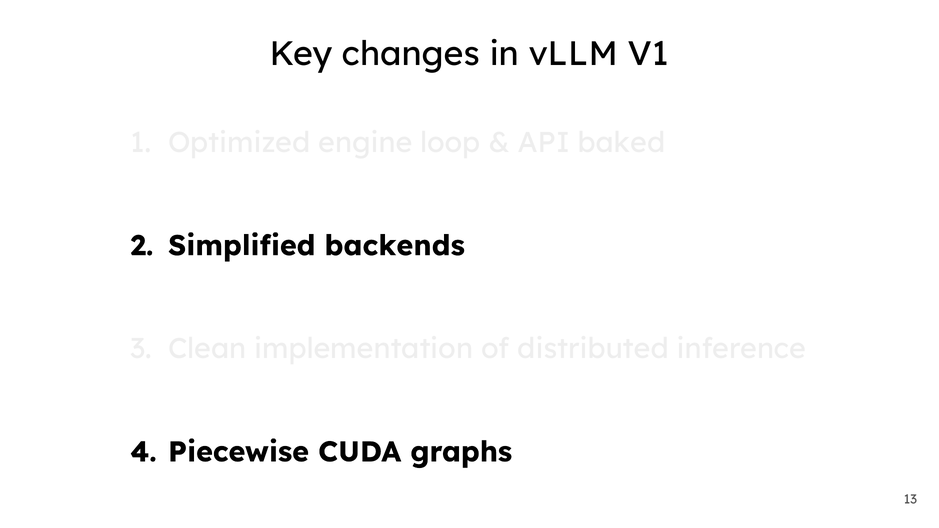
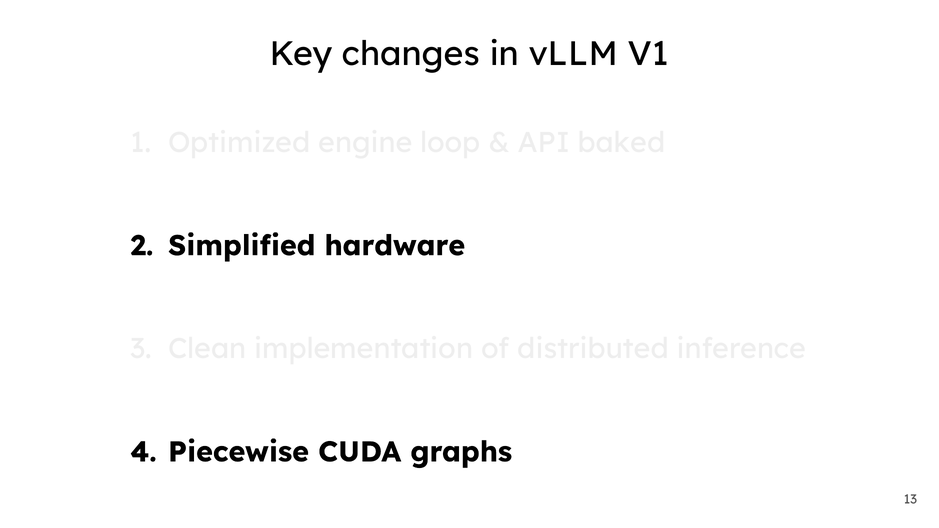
backends: backends -> hardware (395, 246)
